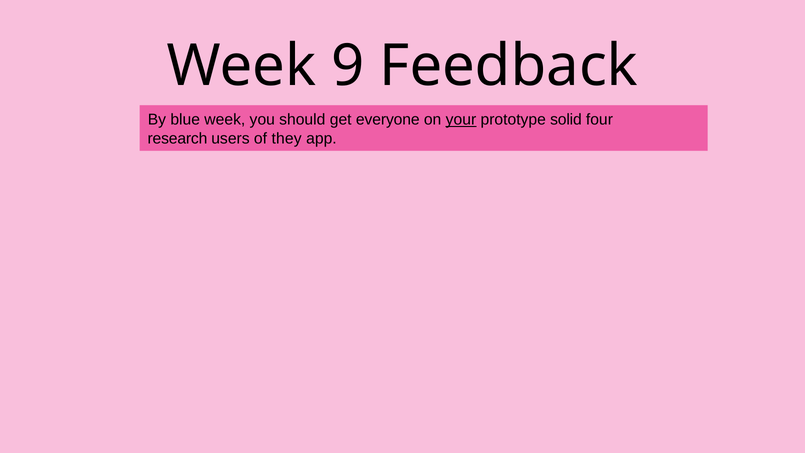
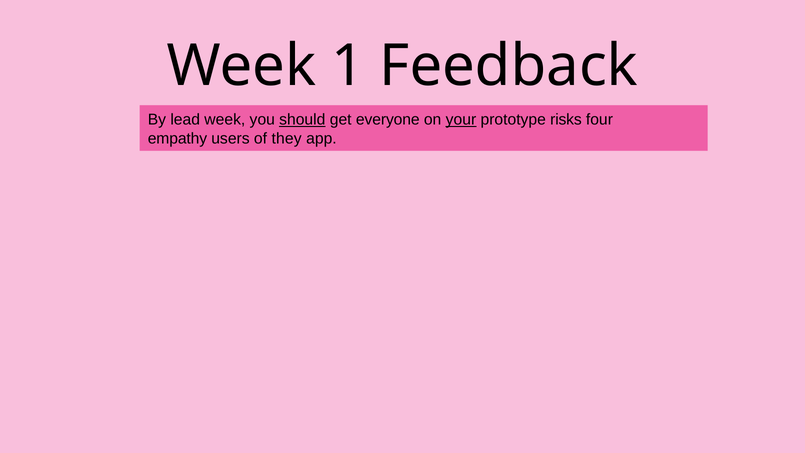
9: 9 -> 1 (348, 66)
blue: blue -> lead (185, 120)
should underline: none -> present (302, 120)
solid: solid -> risks (566, 120)
research: research -> empathy (177, 138)
